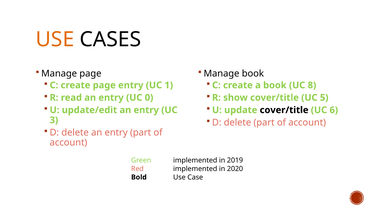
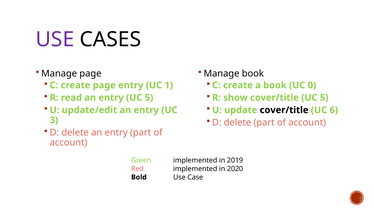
USE colour: orange -> purple (55, 39)
8: 8 -> 0 (312, 85)
entry UC 0: 0 -> 5 (149, 98)
